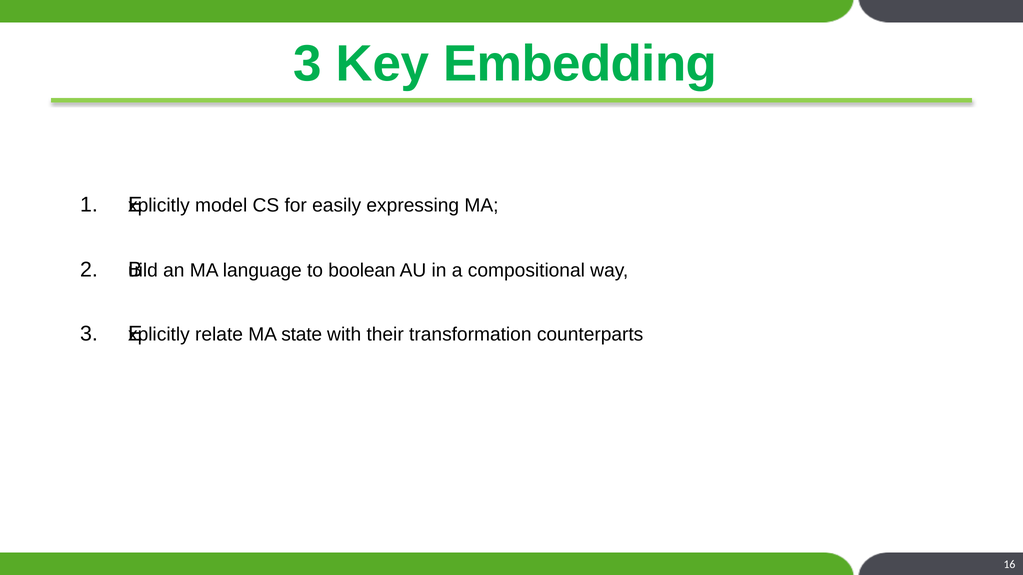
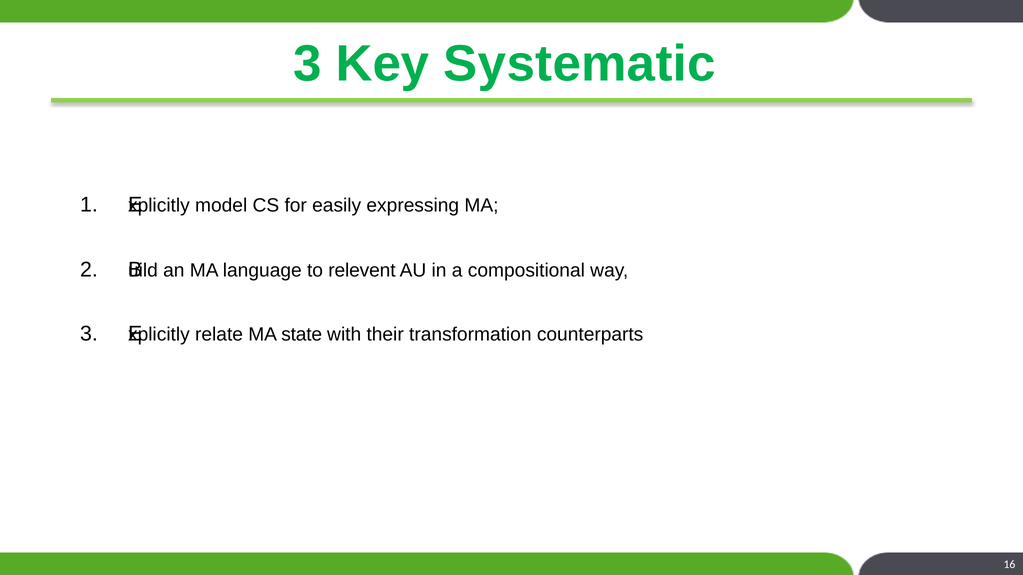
Embedding: Embedding -> Systematic (580, 64)
boolean: boolean -> relevent (362, 270)
